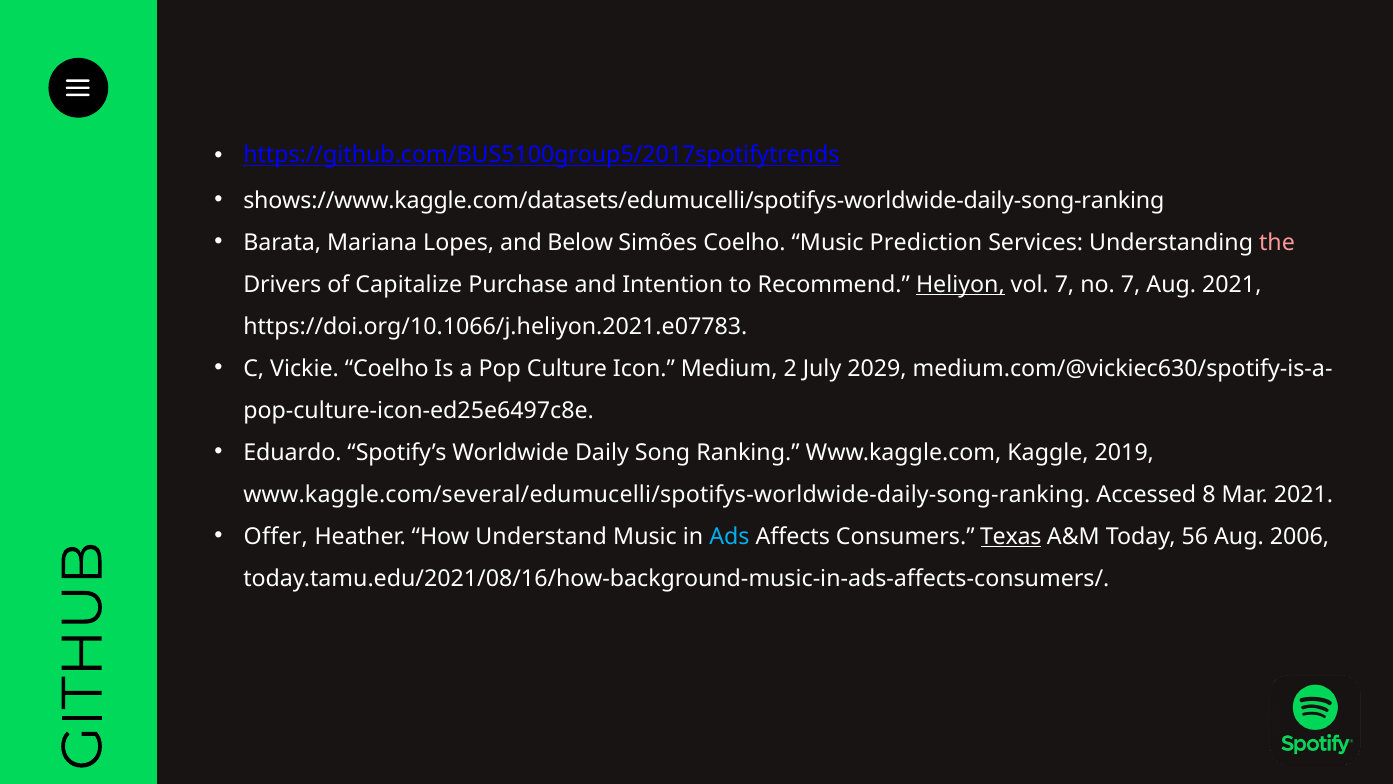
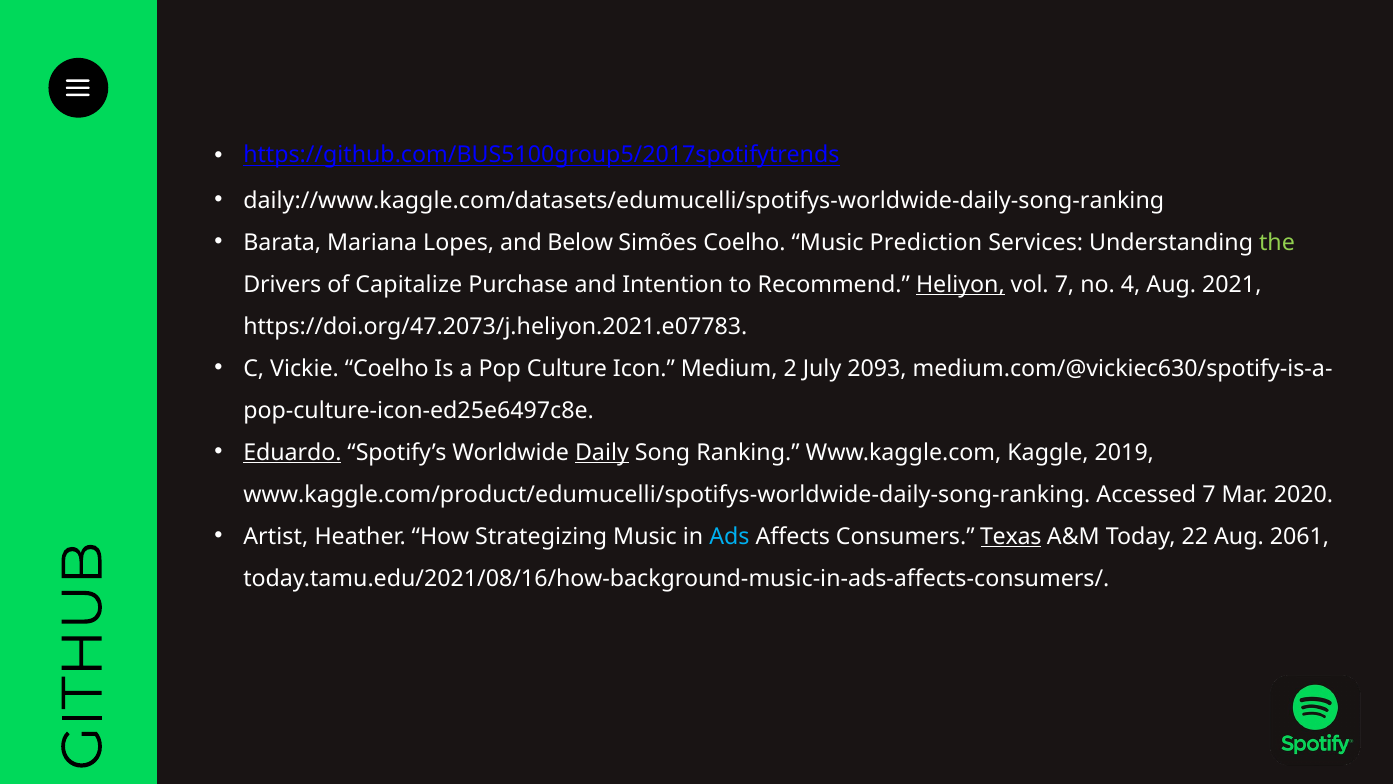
shows://www.kaggle.com/datasets/edumucelli/spotifys-worldwide-daily-song-ranking: shows://www.kaggle.com/datasets/edumucelli/spotifys-worldwide-daily-song-ranking -> daily://www.kaggle.com/datasets/edumucelli/spotifys-worldwide-daily-song-ranking (704, 200)
the colour: pink -> light green (1277, 242)
no 7: 7 -> 4 (1131, 284)
https://doi.org/10.1066/j.heliyon.2021.e07783: https://doi.org/10.1066/j.heliyon.2021.e07783 -> https://doi.org/47.2073/j.heliyon.2021.e07783 (495, 326)
2029: 2029 -> 2093 (877, 368)
Eduardo underline: none -> present (292, 452)
Daily underline: none -> present (602, 452)
www.kaggle.com/several/edumucelli/spotifys-worldwide-daily-song-ranking: www.kaggle.com/several/edumucelli/spotifys-worldwide-daily-song-ranking -> www.kaggle.com/product/edumucelli/spotifys-worldwide-daily-song-ranking (667, 494)
Accessed 8: 8 -> 7 (1209, 494)
Mar 2021: 2021 -> 2020 (1303, 494)
Offer: Offer -> Artist (276, 536)
Understand: Understand -> Strategizing (541, 536)
56: 56 -> 22 (1195, 536)
2006: 2006 -> 2061 (1299, 536)
